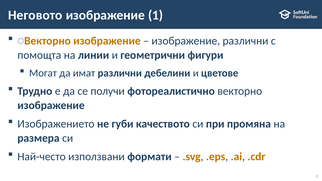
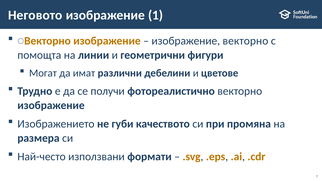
изображение различни: различни -> векторно (245, 41)
